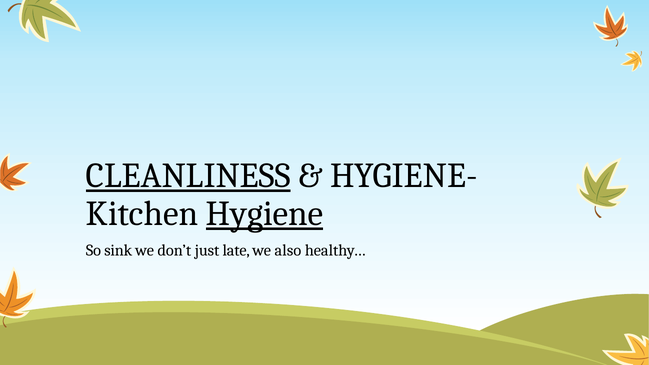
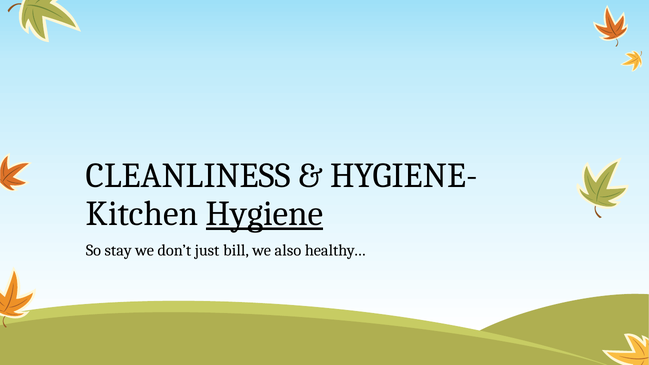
CLEANLINESS underline: present -> none (188, 176)
sink: sink -> stay (118, 250)
late: late -> bill (236, 250)
